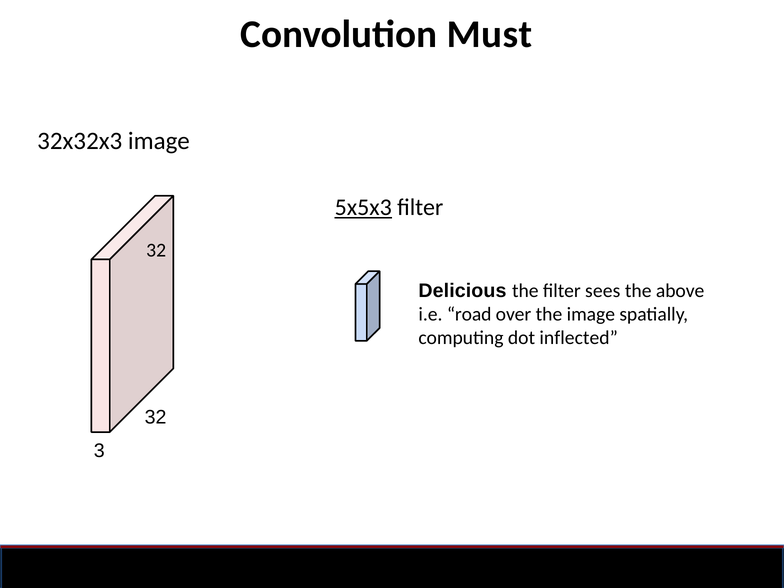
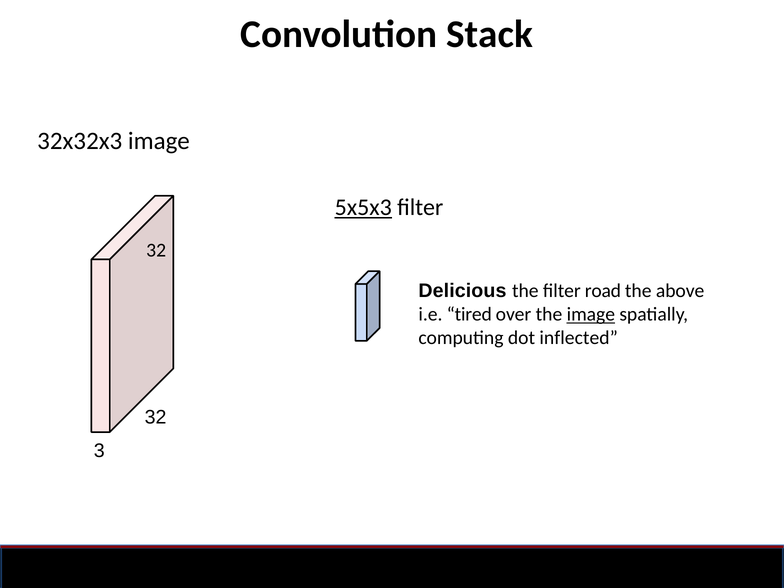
Must: Must -> Stack (490, 34)
sees: sees -> road (603, 291)
road: road -> tired (469, 315)
image underline: none -> present (591, 315)
